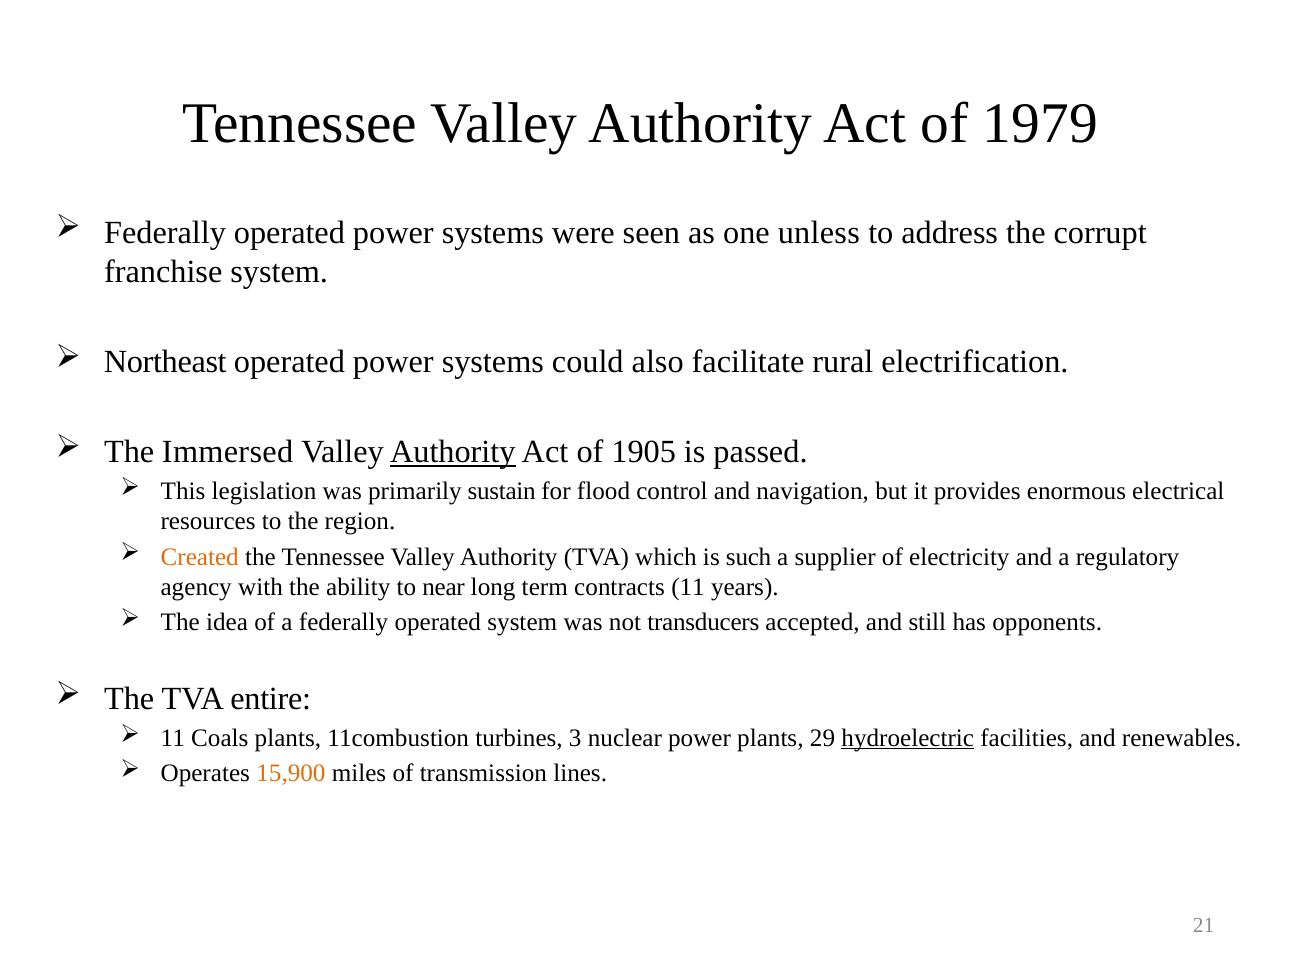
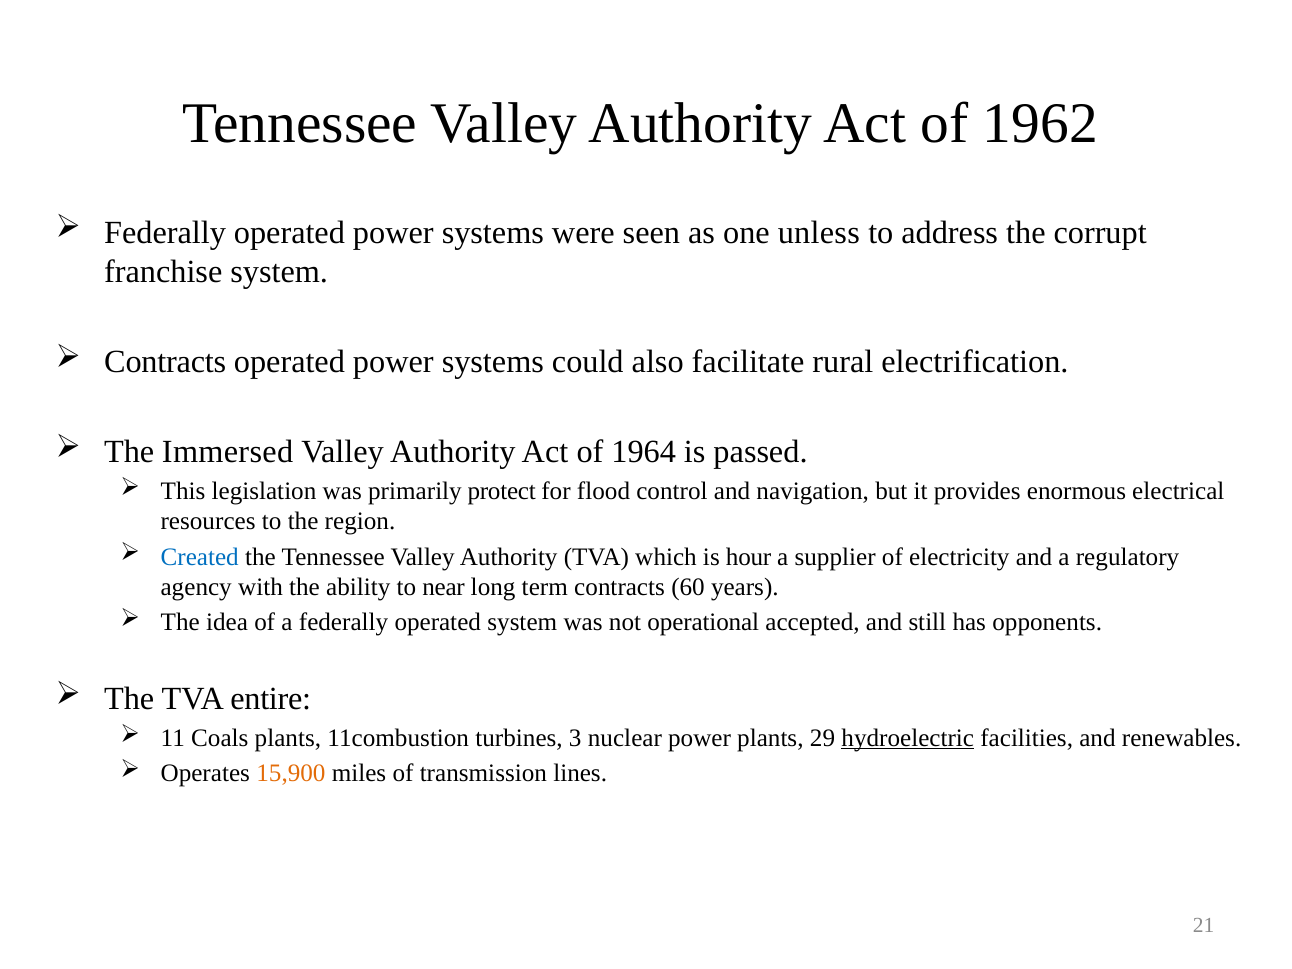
1979: 1979 -> 1962 (1040, 124)
Northeast: Northeast -> Contracts (165, 362)
Authority underline: present -> none (453, 452)
1905: 1905 -> 1964 (644, 452)
sustain: sustain -> protect (502, 491)
Created colour: orange -> blue (200, 557)
such: such -> hour (749, 557)
contracts 11: 11 -> 60 (688, 587)
transducers: transducers -> operational (703, 622)
